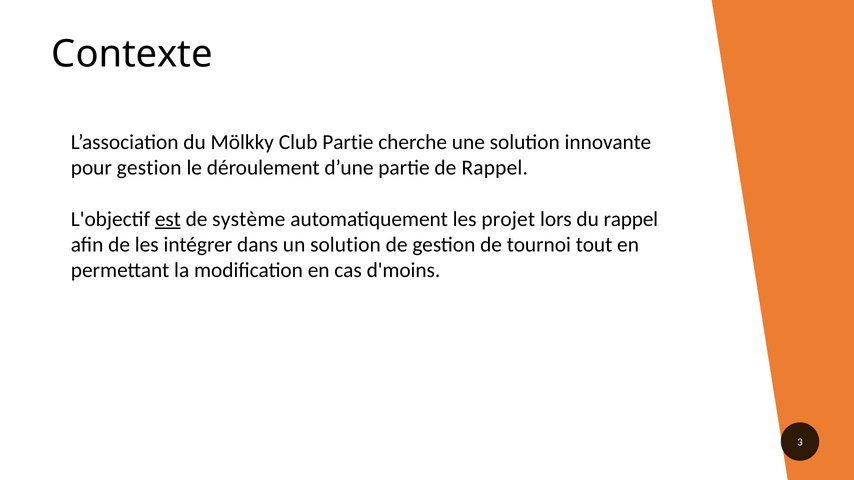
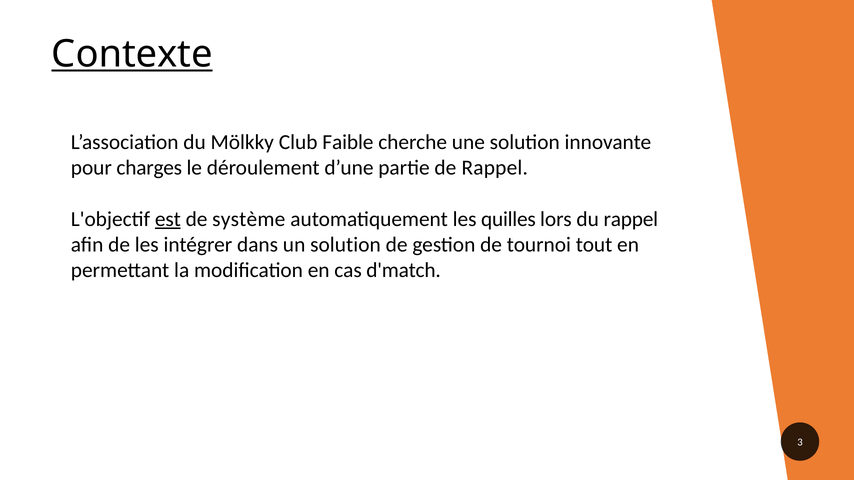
Contexte underline: none -> present (132, 54)
Club Partie: Partie -> Faible (348, 142)
pour gestion: gestion -> charges (149, 168)
projet: projet -> quilles (508, 219)
d'moins: d'moins -> d'match (404, 271)
